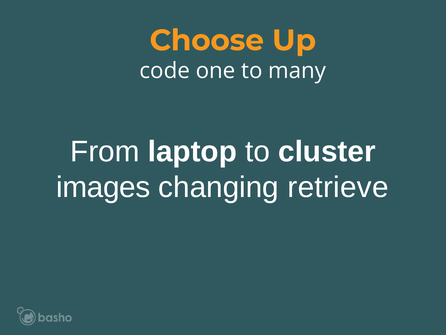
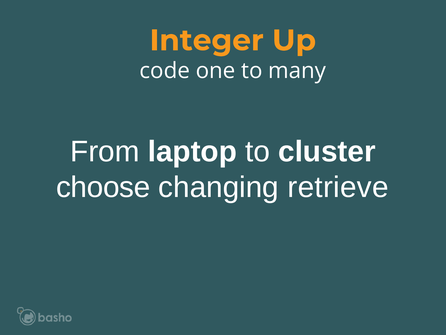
Choose: Choose -> Integer (207, 40)
images: images -> choose (103, 187)
